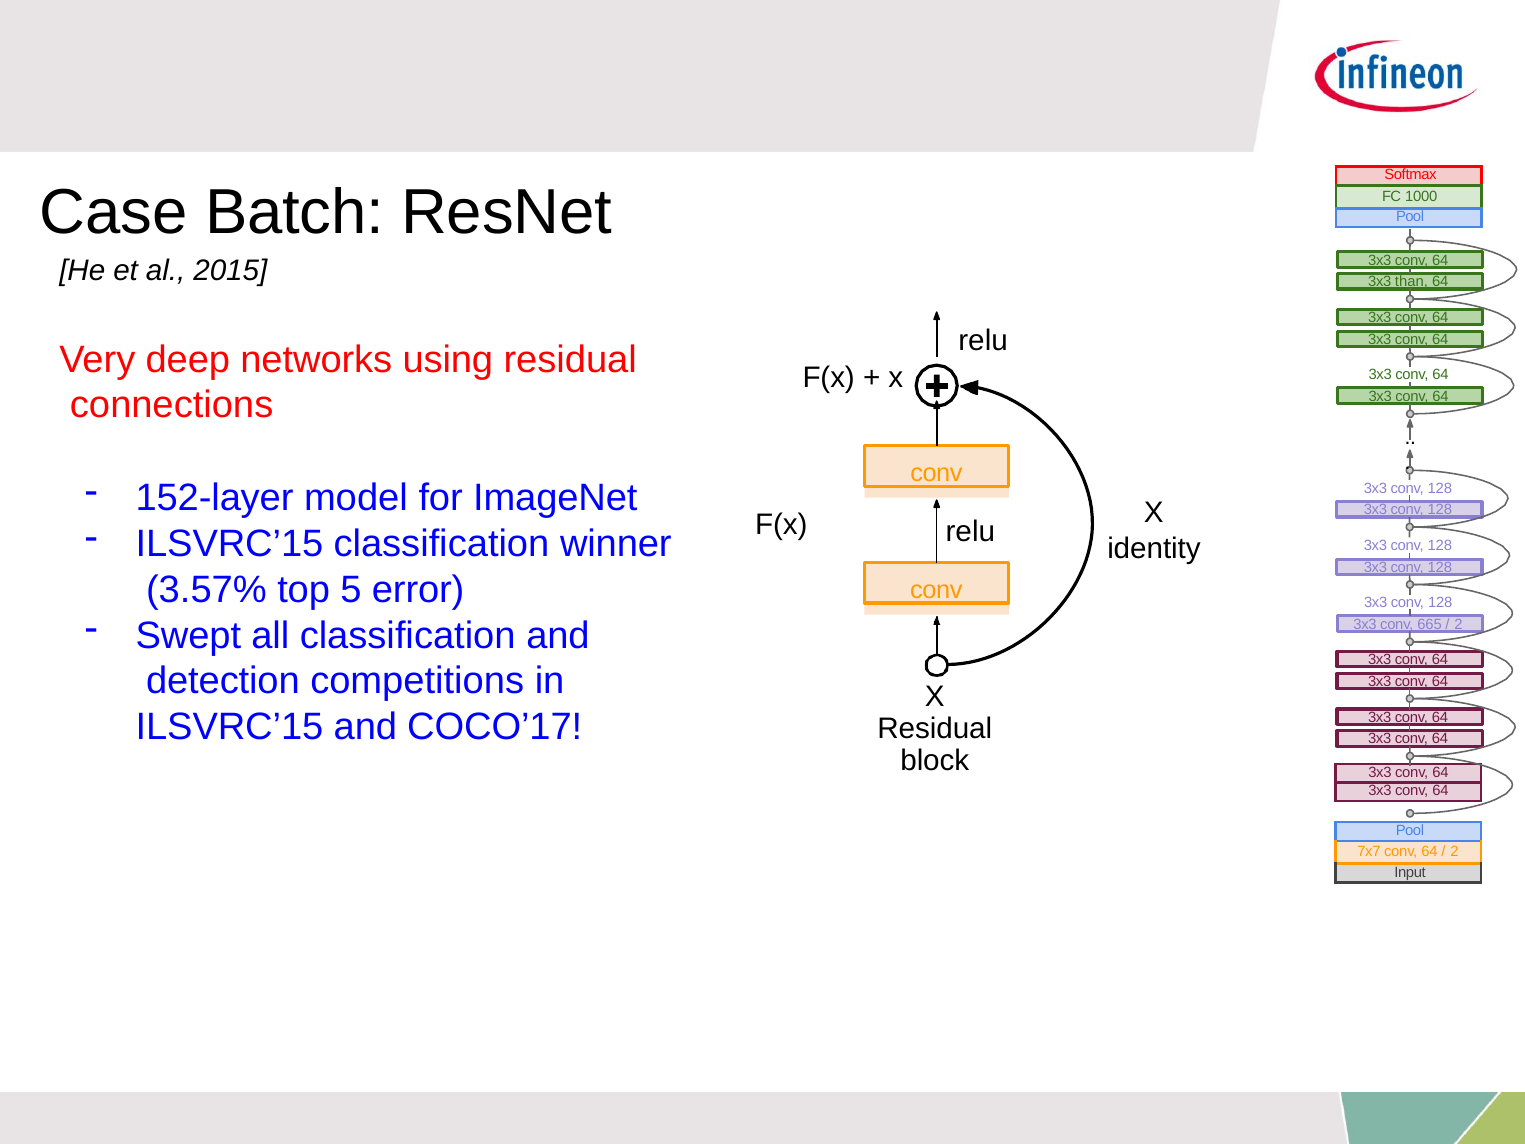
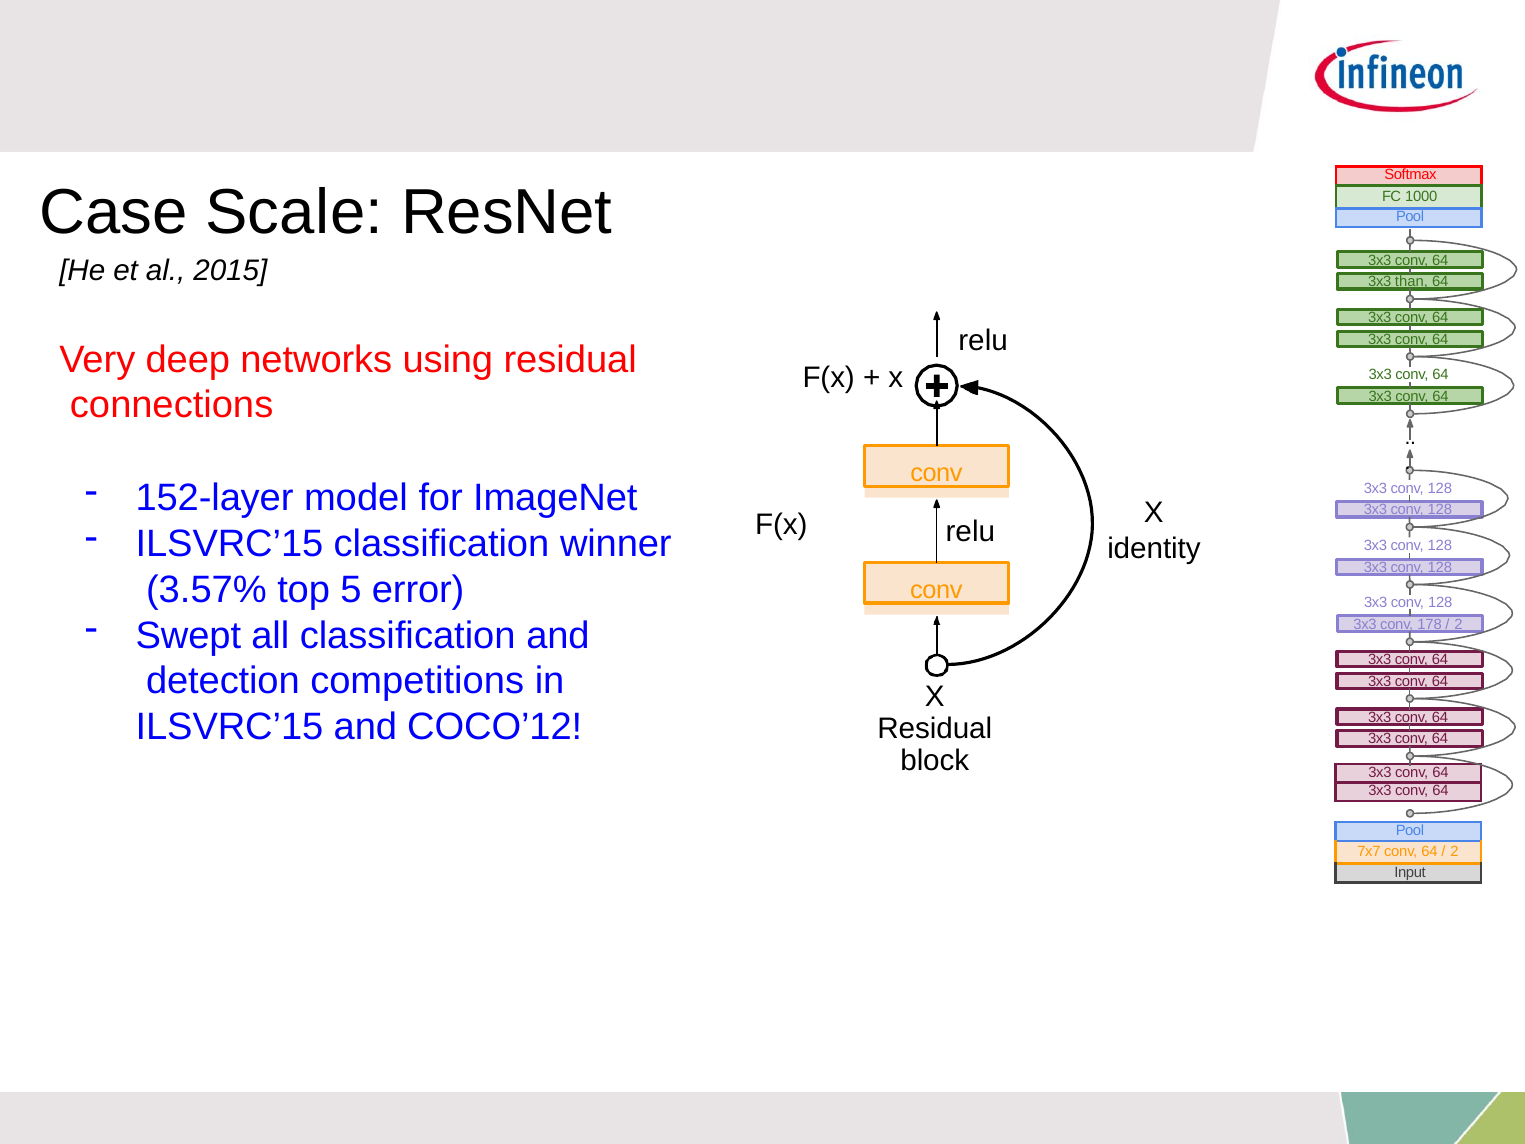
Batch: Batch -> Scale (294, 213)
665: 665 -> 178 (1430, 624)
COCO’17: COCO’17 -> COCO’12 (495, 727)
